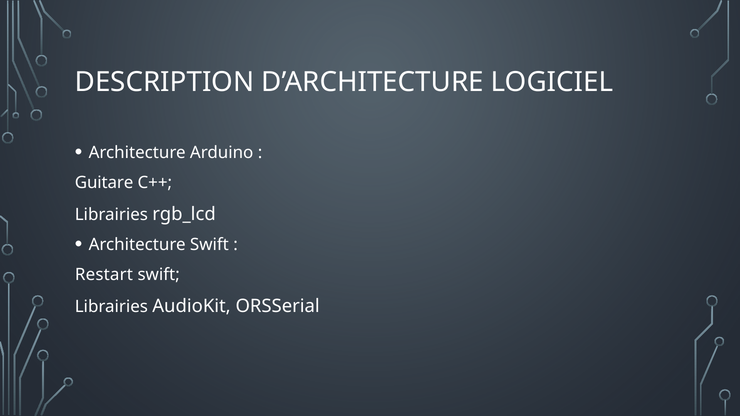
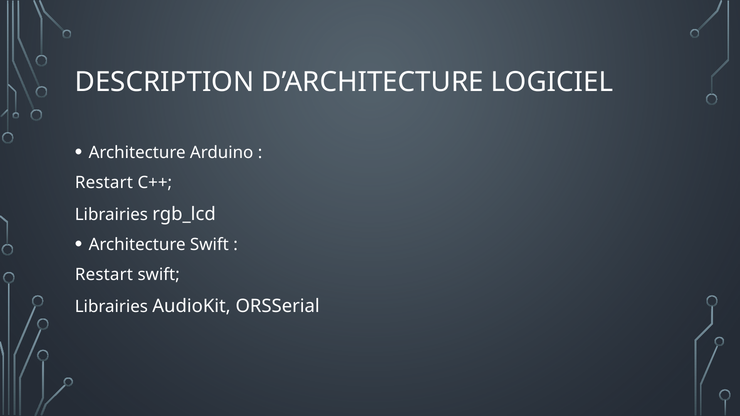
Guitare: Guitare -> Restart (104, 183)
